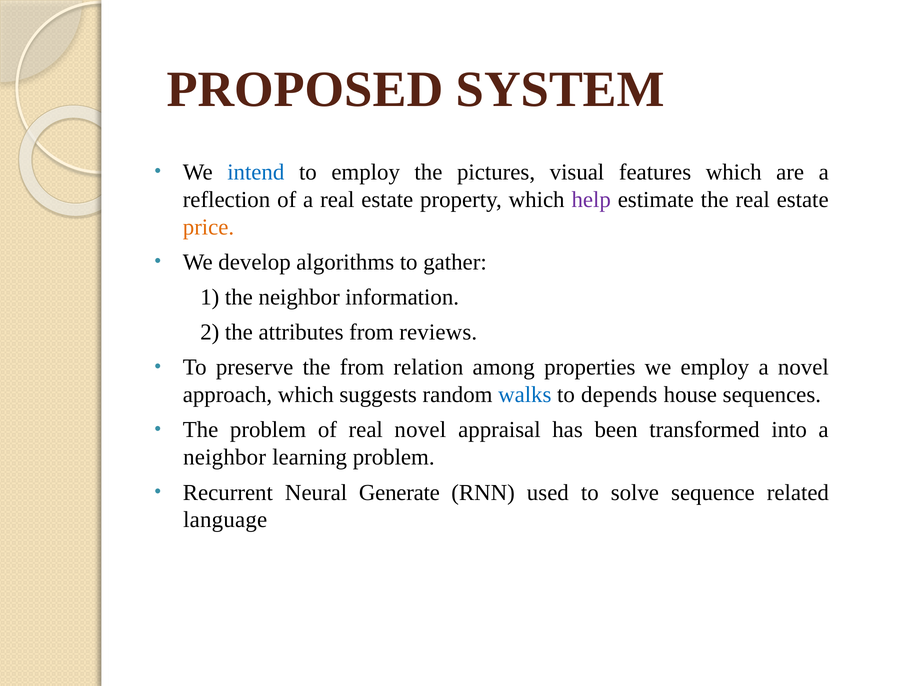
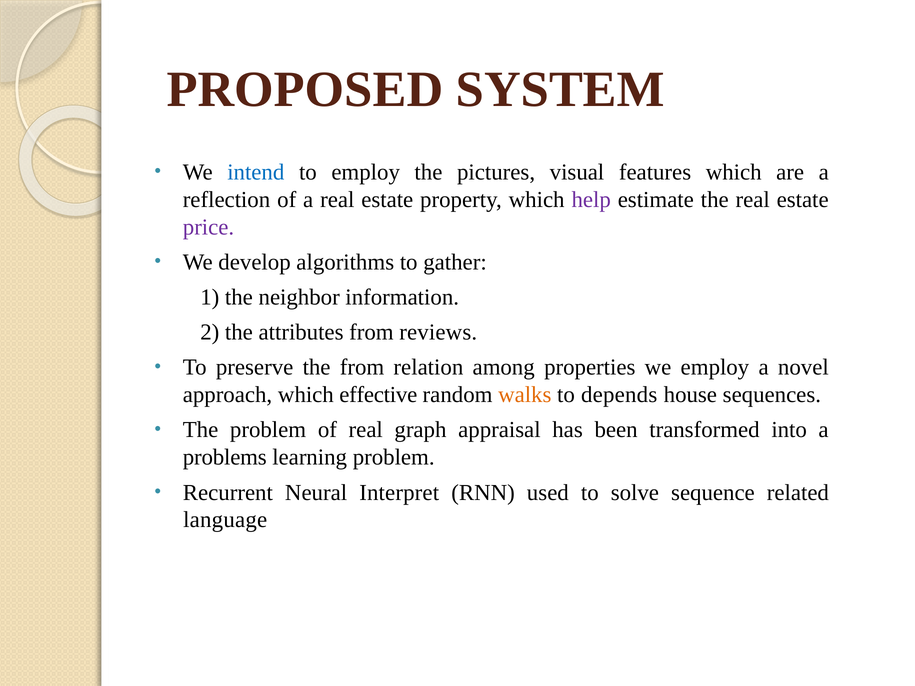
price colour: orange -> purple (208, 227)
suggests: suggests -> effective (378, 395)
walks colour: blue -> orange (525, 395)
real novel: novel -> graph (420, 430)
neighbor: neighbor -> problems (225, 458)
Generate: Generate -> Interpret (399, 493)
